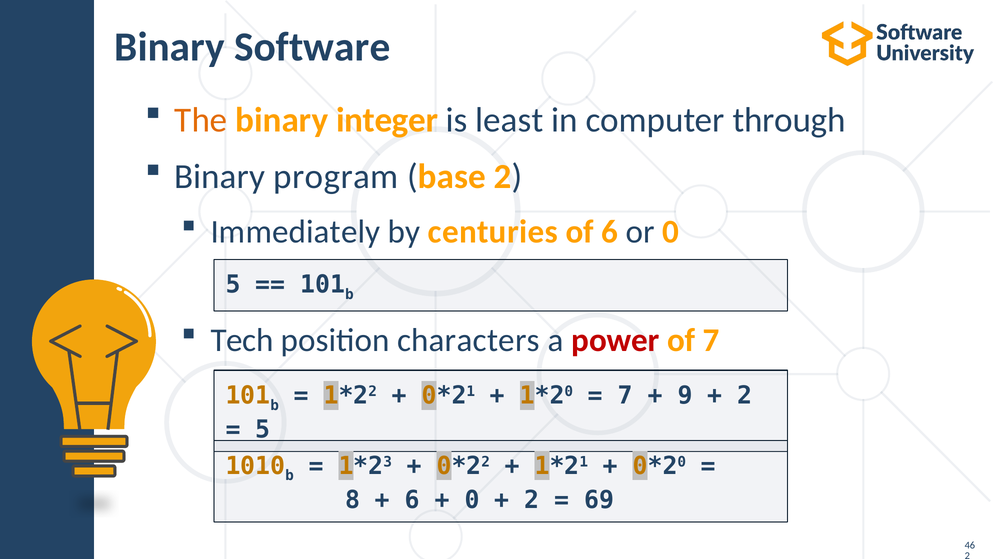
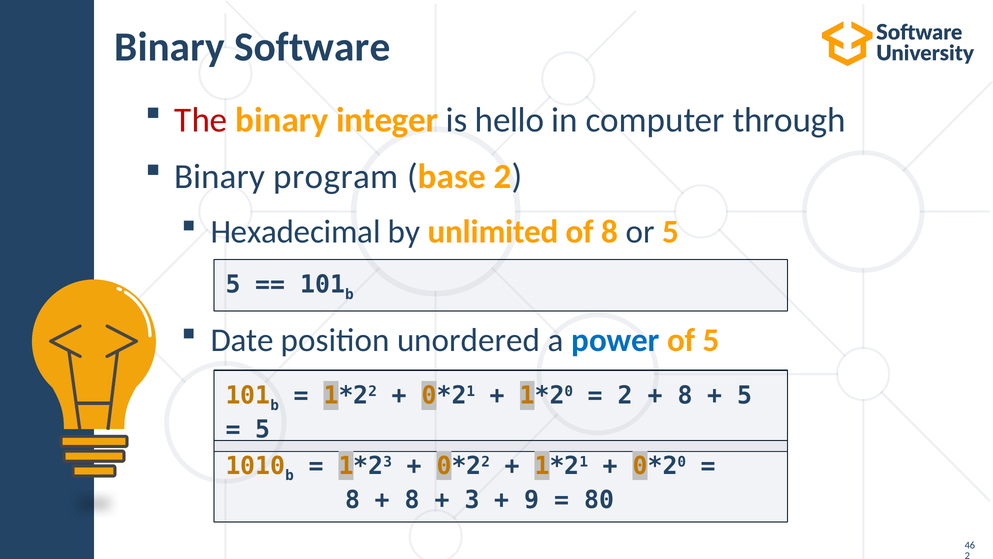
The colour: orange -> red (201, 120)
least: least -> hello (509, 120)
Immediately: Immediately -> Hexadecimal (296, 232)
centuries: centuries -> unlimited (493, 232)
of 6: 6 -> 8 (610, 232)
or 0: 0 -> 5 (671, 232)
Tech: Tech -> Date (242, 340)
characters: characters -> unordered (469, 340)
power colour: red -> blue (616, 340)
of 7: 7 -> 5 (711, 340)
7: 7 -> 2 (625, 395)
9: 9 -> 8 (685, 395)
2: 2 -> 5 (745, 395)
6: 6 -> 8 (412, 500)
0: 0 -> 3 (472, 500)
2: 2 -> 9 (532, 500)
69: 69 -> 80 (599, 500)
